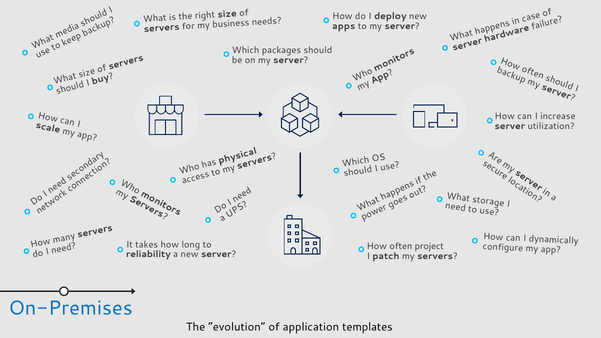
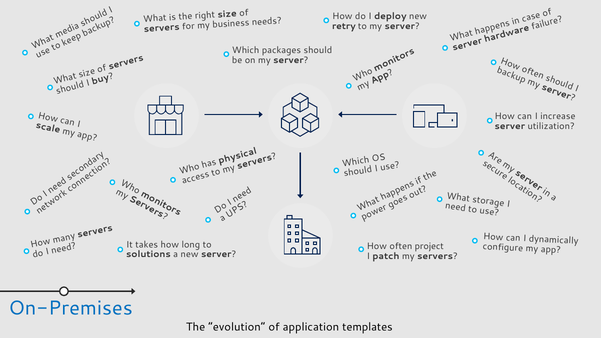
apps: apps -> retry (344, 26)
reliability: reliability -> solutions (148, 254)
